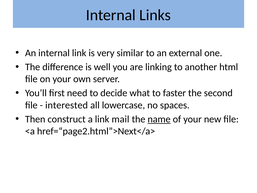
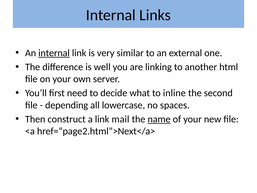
internal underline: none -> present (54, 53)
faster: faster -> inline (174, 93)
interested: interested -> depending (67, 105)
